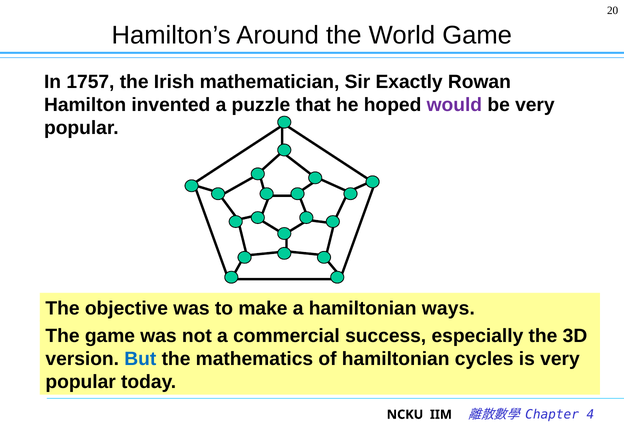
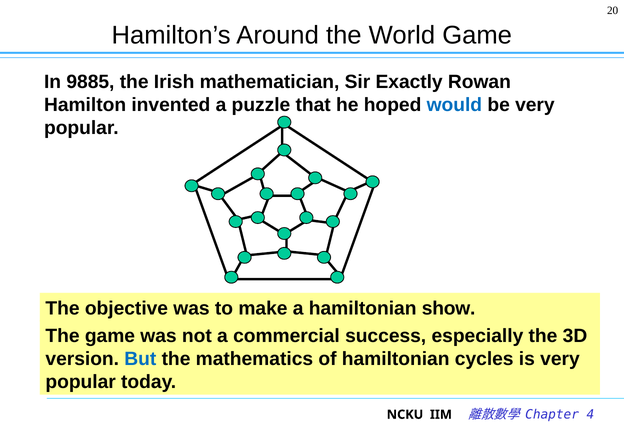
1757: 1757 -> 9885 (90, 82)
would colour: purple -> blue (454, 105)
ways: ways -> show (449, 308)
